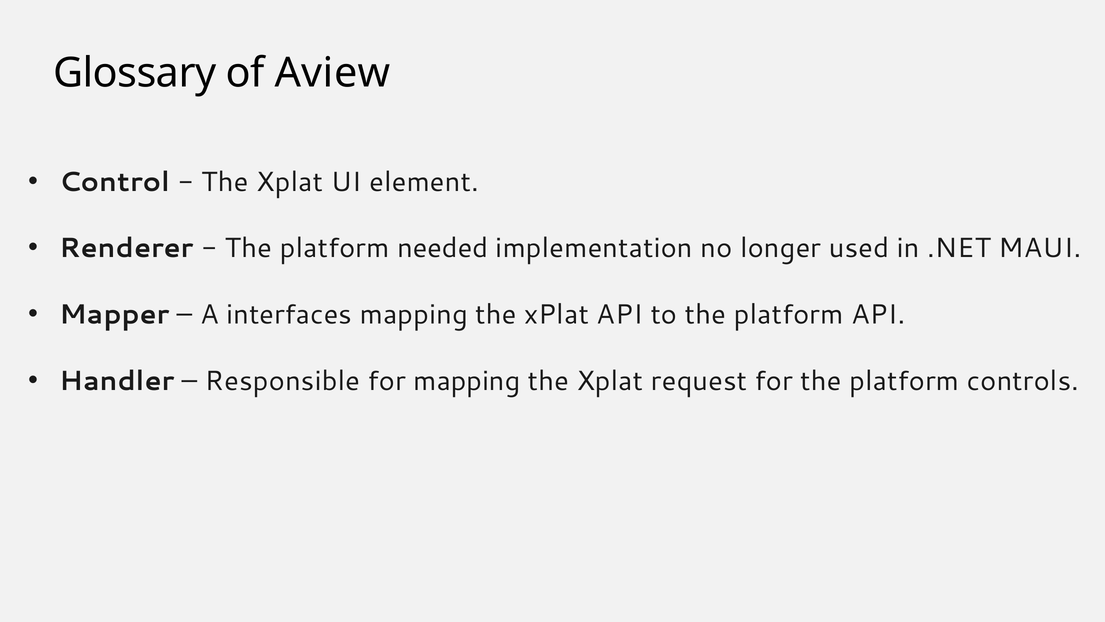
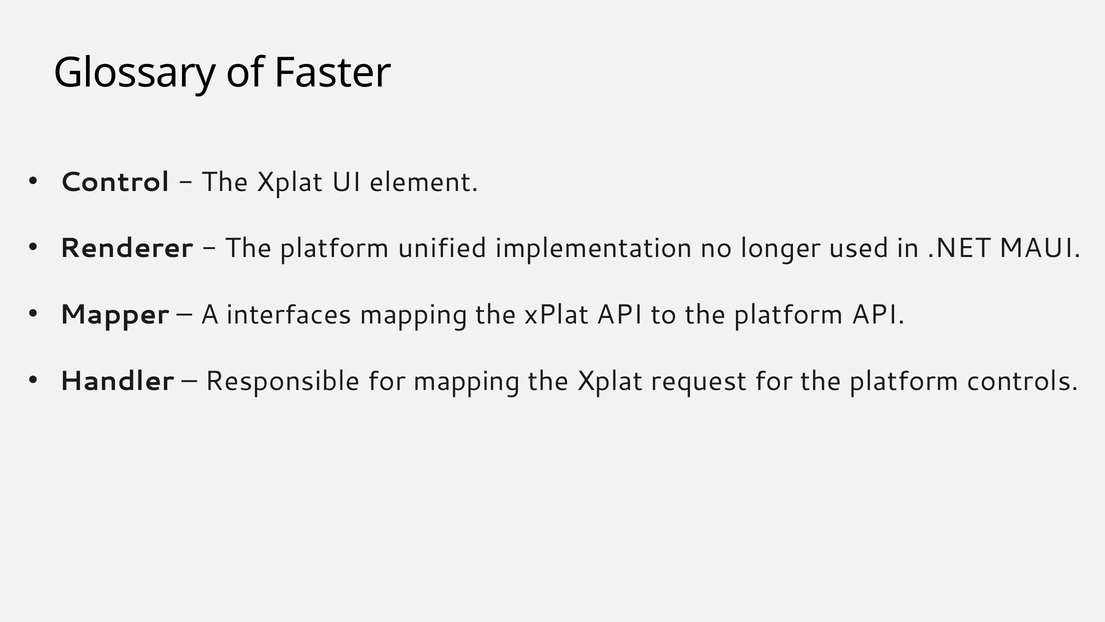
Aview: Aview -> Faster (333, 73)
needed: needed -> unified (443, 248)
